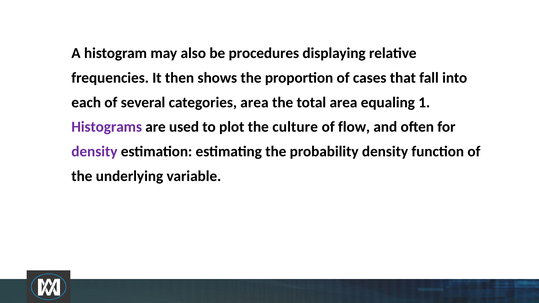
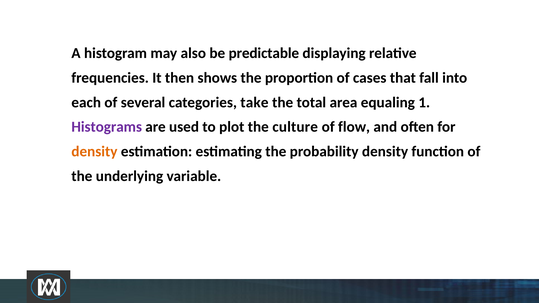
procedures: procedures -> predictable (264, 53)
categories area: area -> take (254, 103)
density colour: purple -> orange (94, 152)
